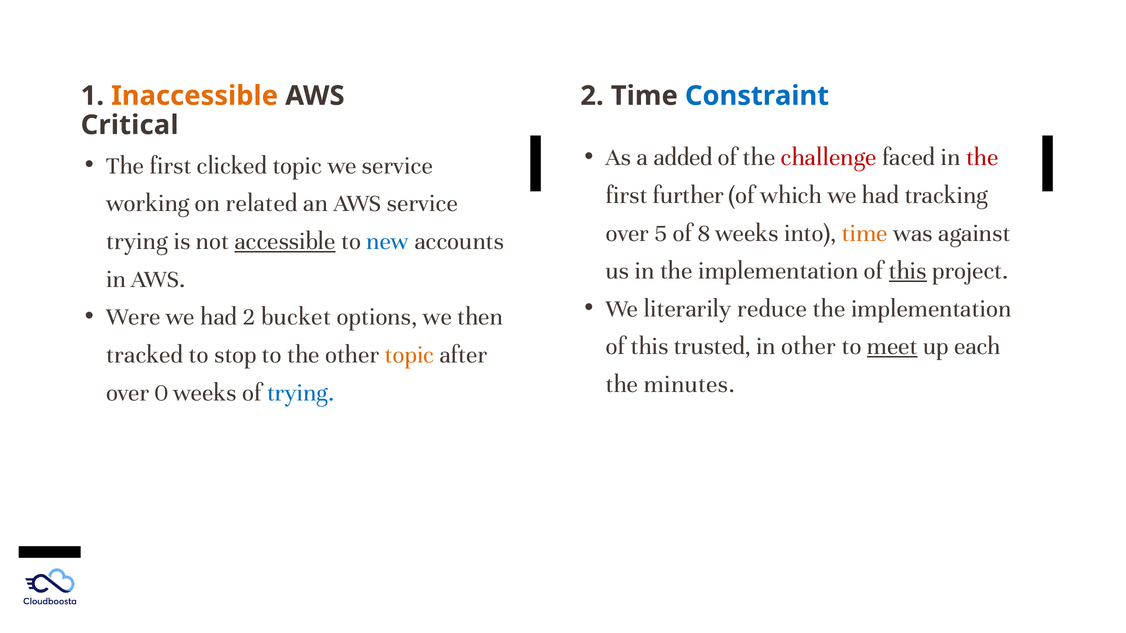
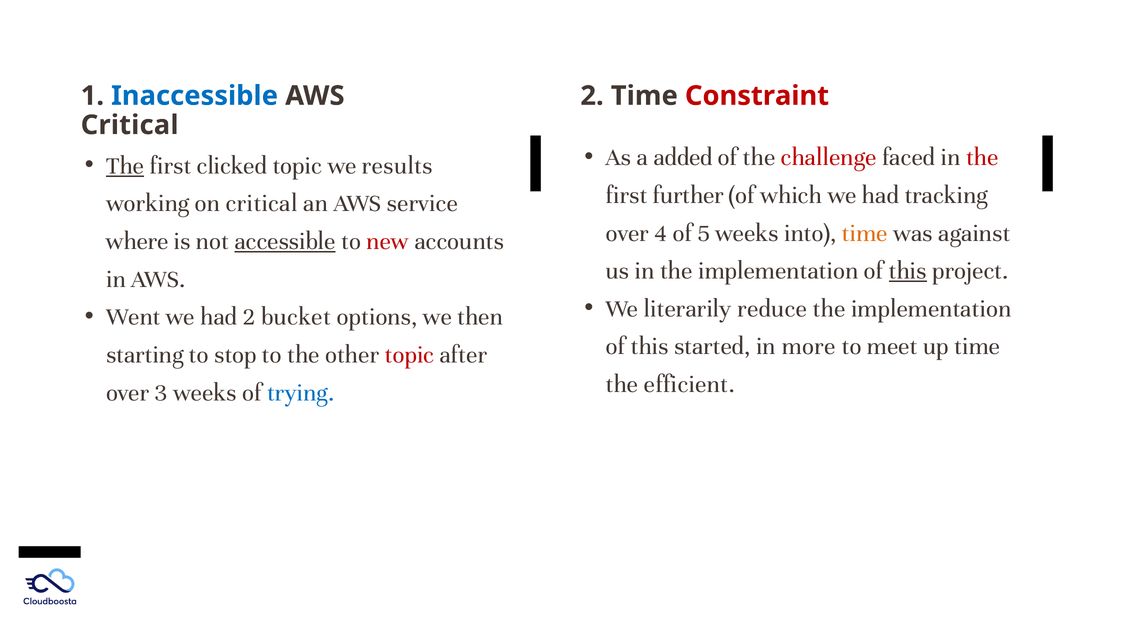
Inaccessible colour: orange -> blue (195, 96)
Constraint colour: blue -> red (757, 96)
The underline: none -> present (125, 165)
we service: service -> results (397, 165)
on related: related -> critical (262, 203)
5: 5 -> 4 (661, 233)
8: 8 -> 5 (704, 233)
trying: trying -> where (137, 241)
new colour: blue -> red (388, 241)
Were: Were -> Went (133, 317)
trusted: trusted -> started (712, 346)
in other: other -> more (809, 346)
meet underline: present -> none (892, 346)
up each: each -> time (977, 346)
tracked: tracked -> starting (145, 355)
topic colour: orange -> red (409, 355)
minutes: minutes -> efficient (689, 384)
0: 0 -> 3 (161, 392)
